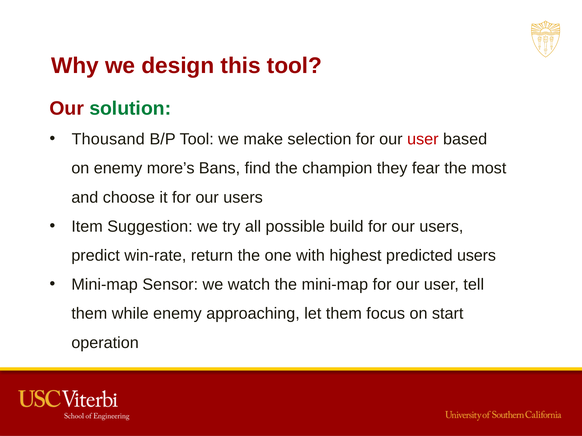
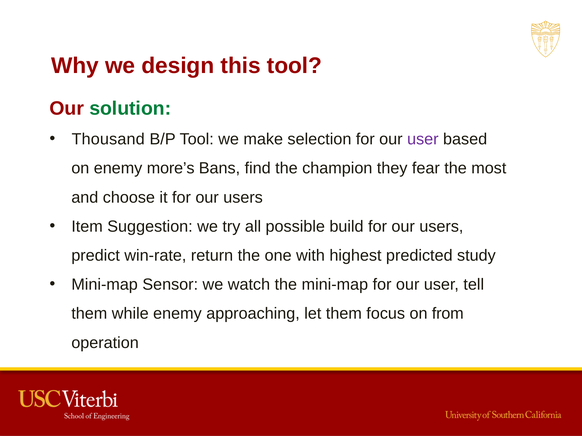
user colour: red -> purple (423, 139)
predicted users: users -> study (476, 256)
start: start -> from (448, 314)
